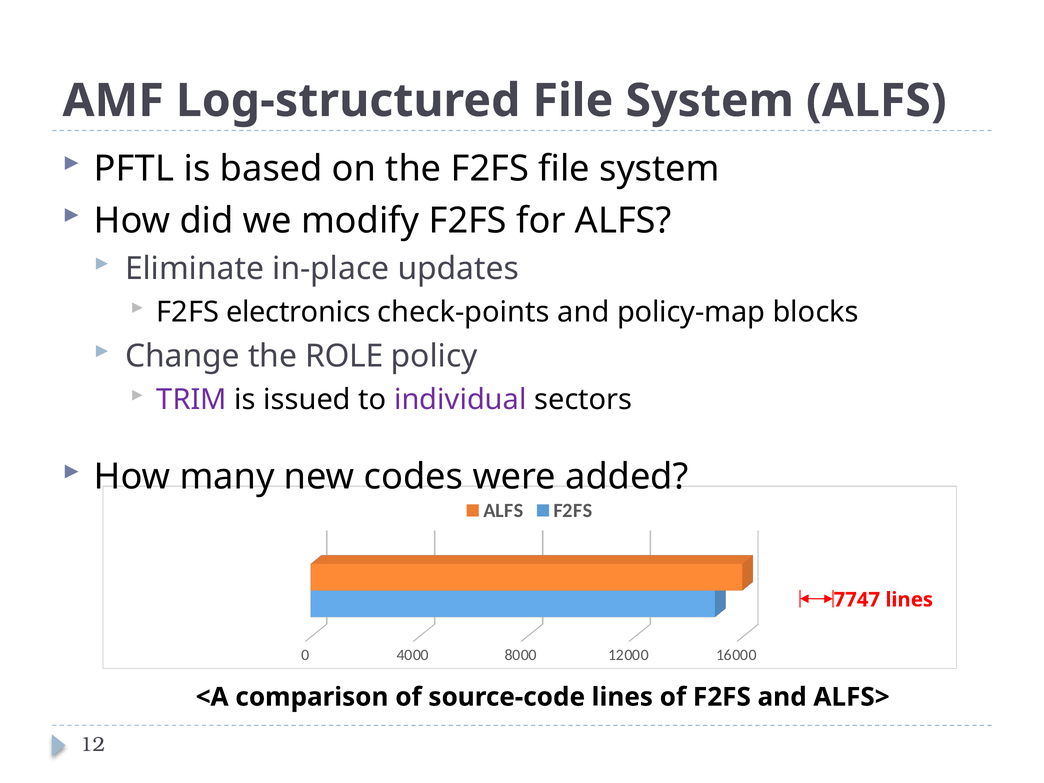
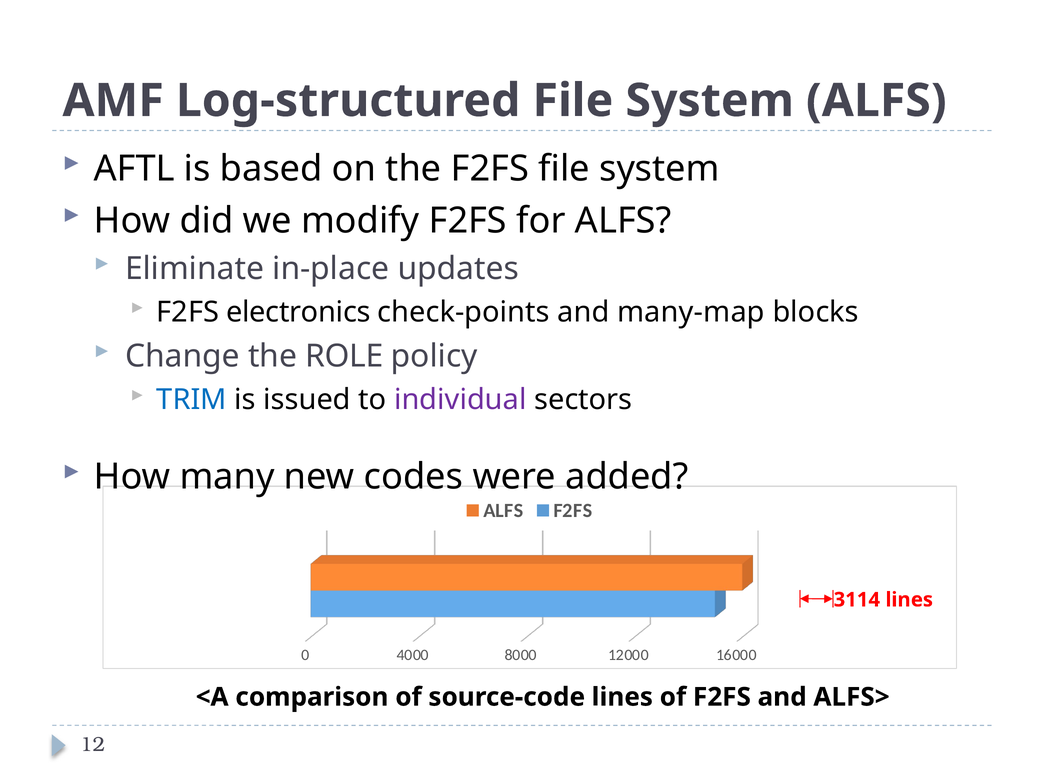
PFTL: PFTL -> AFTL (134, 169)
policy-map: policy-map -> many-map (691, 312)
TRIM colour: purple -> blue (192, 400)
7747: 7747 -> 3114 (857, 600)
